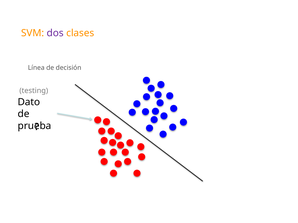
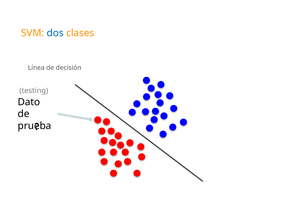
dos colour: purple -> blue (55, 33)
